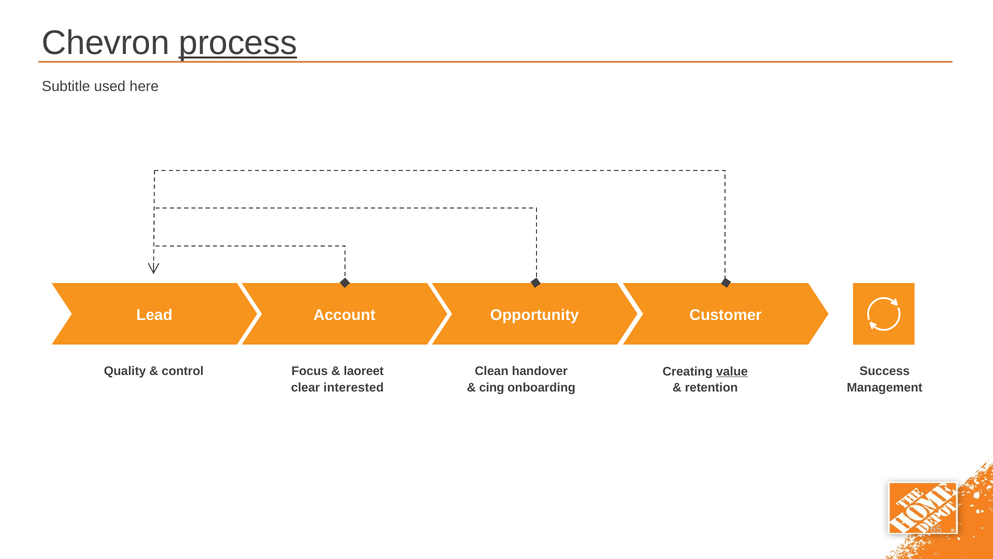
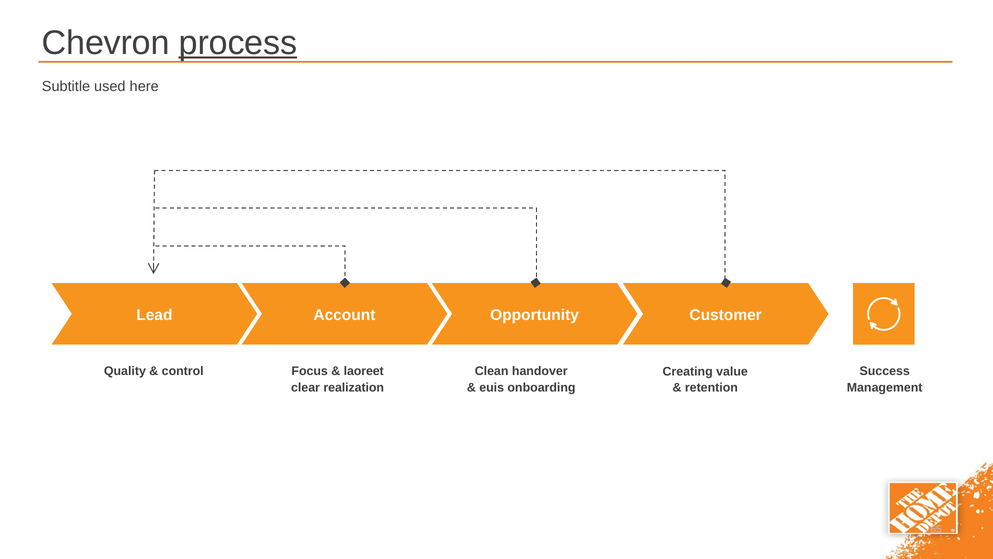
value underline: present -> none (732, 371)
interested: interested -> realization (354, 387)
cing: cing -> euis (492, 387)
